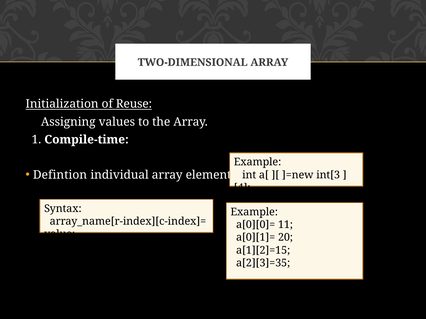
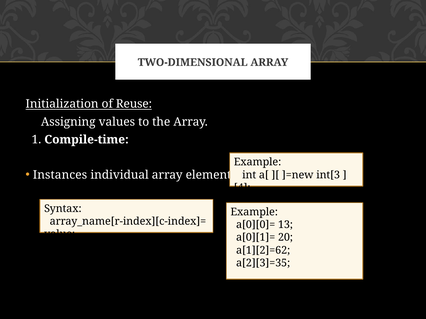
Defintion: Defintion -> Instances (60, 175)
11: 11 -> 13 (285, 225)
a[1][2]=15: a[1][2]=15 -> a[1][2]=62 (263, 251)
